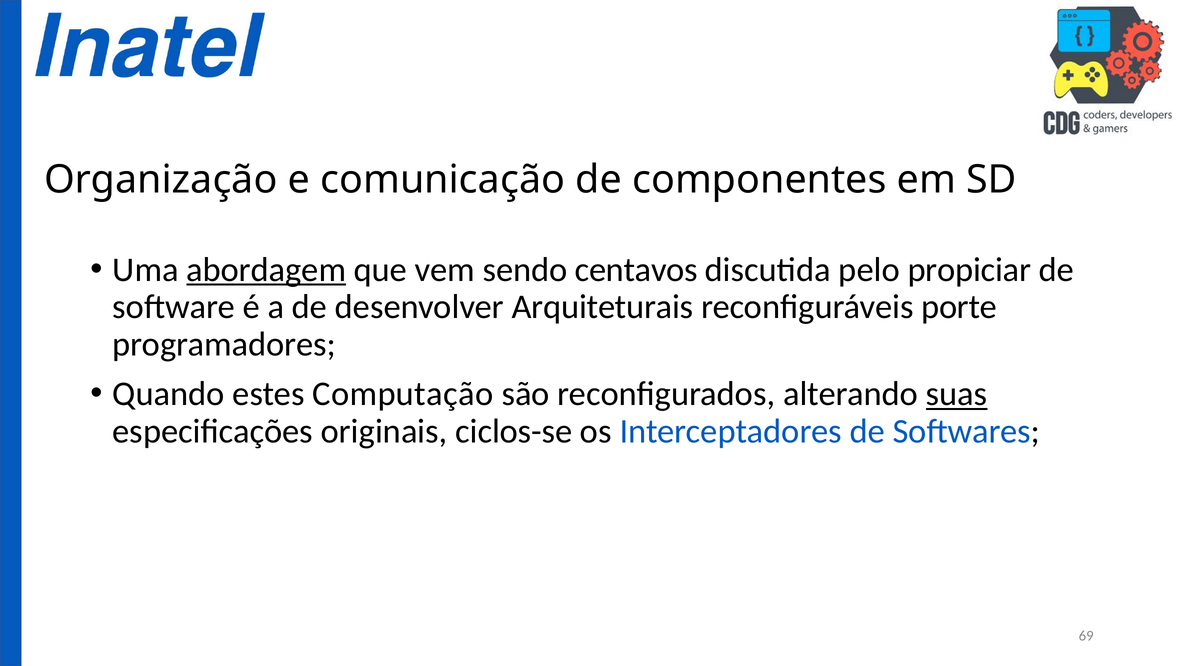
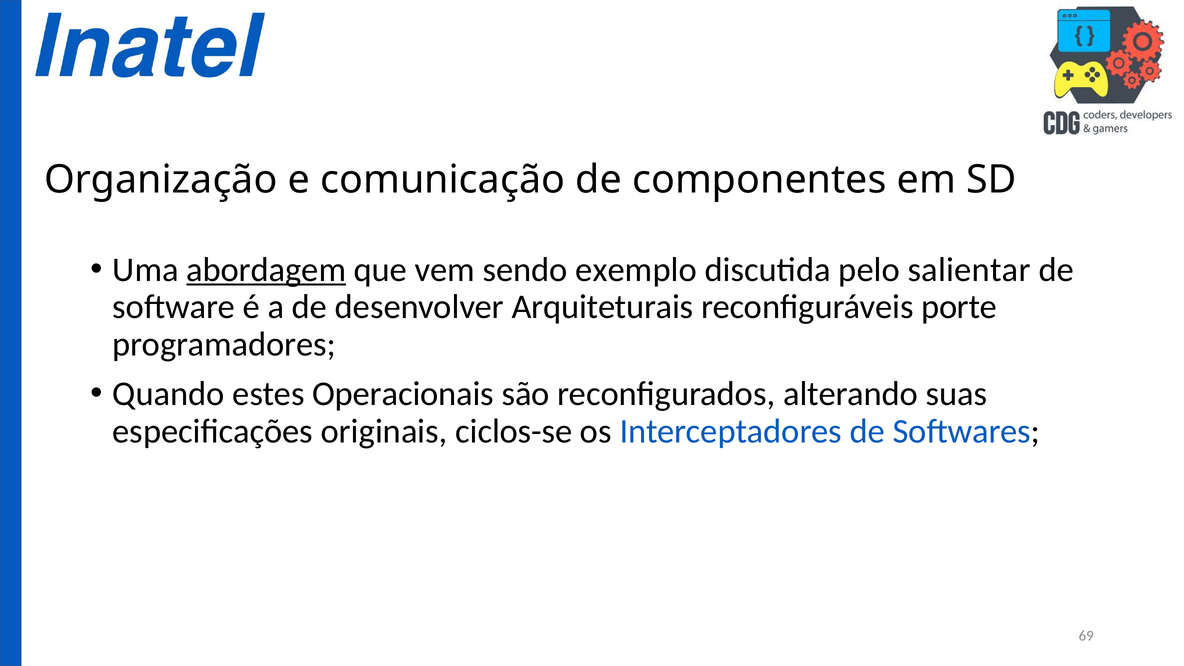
centavos: centavos -> exemplo (636, 270)
propiciar: propiciar -> salientar (969, 270)
Computação: Computação -> Operacionais (403, 394)
suas underline: present -> none (957, 394)
